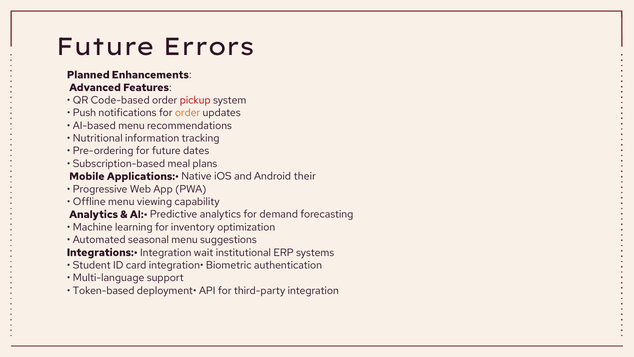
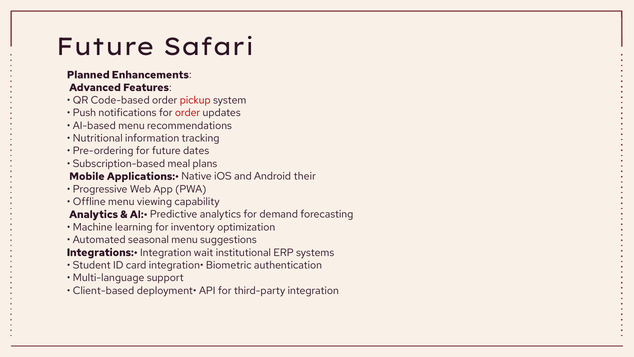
Errors: Errors -> Safari (209, 47)
order colour: orange -> red (188, 113)
Token-based: Token-based -> Client-based (104, 290)
